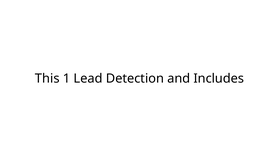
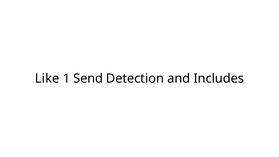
This: This -> Like (47, 78)
Lead: Lead -> Send (88, 78)
